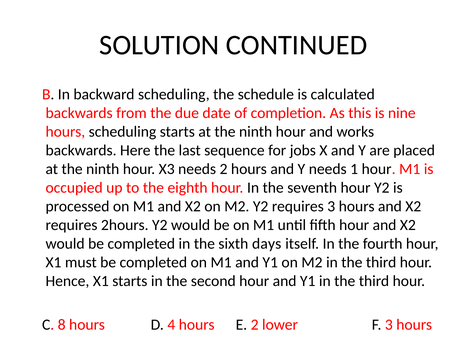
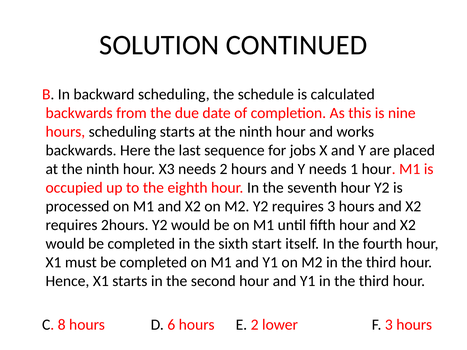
days: days -> start (267, 244)
4: 4 -> 6 (171, 325)
